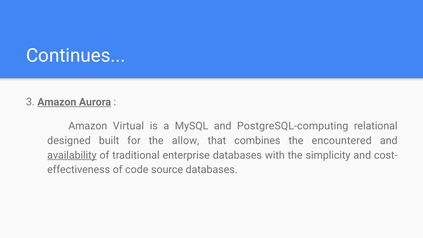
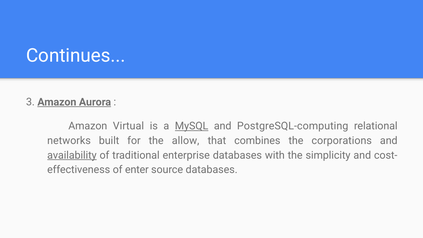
MySQL underline: none -> present (192, 126)
designed: designed -> networks (69, 141)
encountered: encountered -> corporations (342, 141)
code: code -> enter (137, 170)
